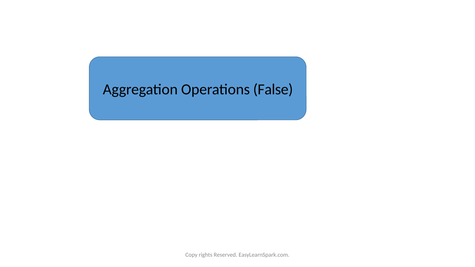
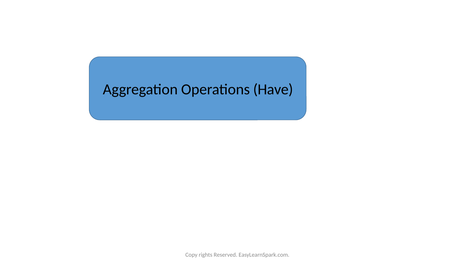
False: False -> Have (273, 89)
